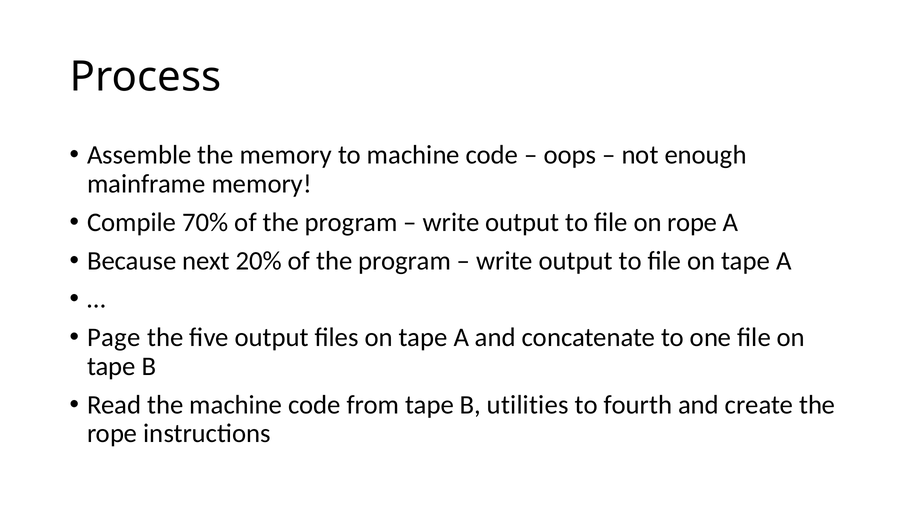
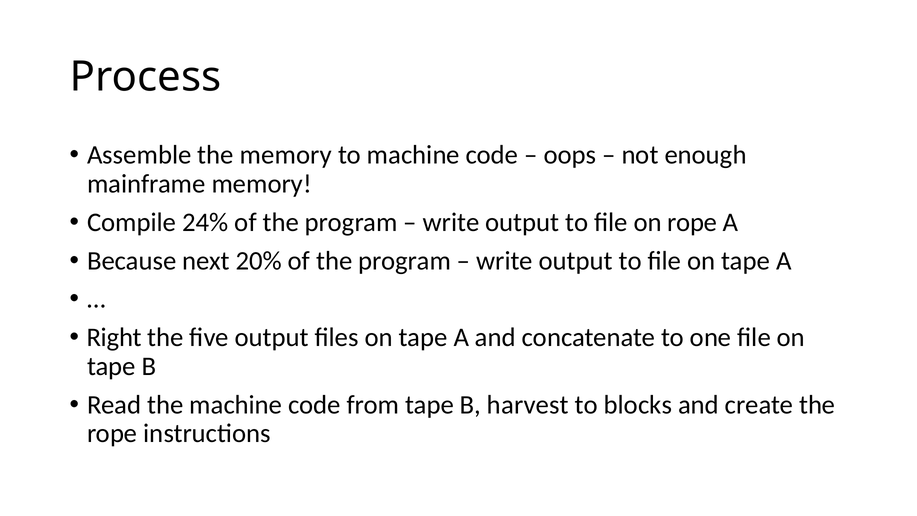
70%: 70% -> 24% (205, 222)
Page: Page -> Right (114, 337)
utilities: utilities -> harvest (528, 405)
fourth: fourth -> blocks (638, 405)
